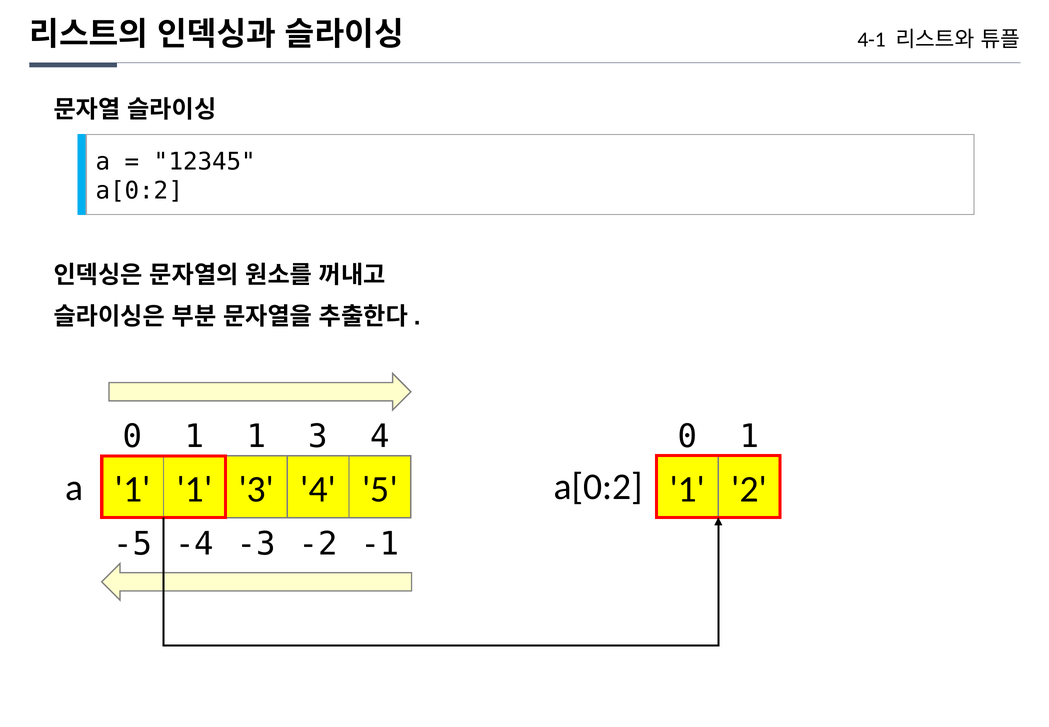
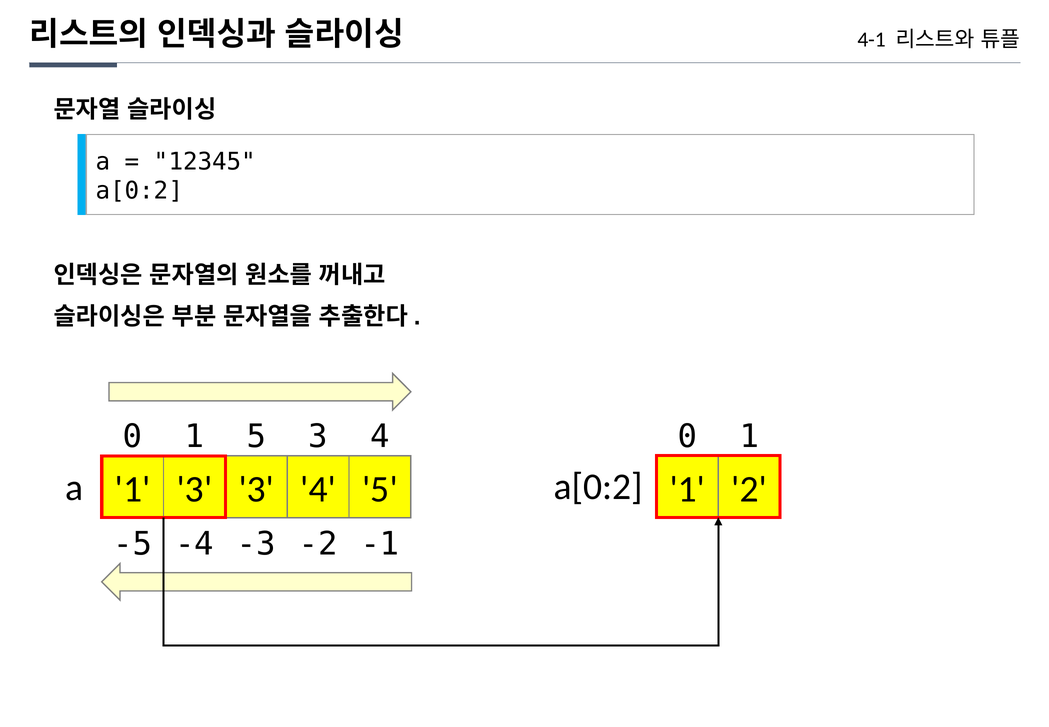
0 1 1: 1 -> 5 (256, 436)
1: 1 -> 3 (195, 489)
